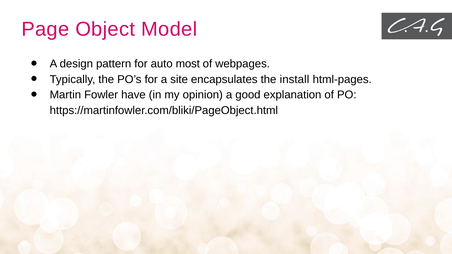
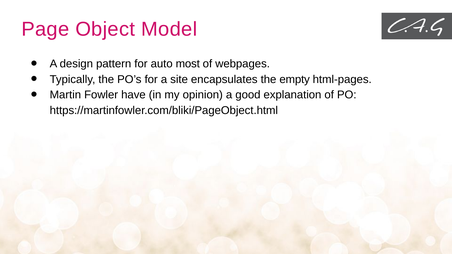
install: install -> empty (295, 79)
